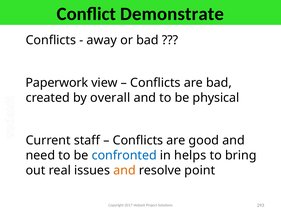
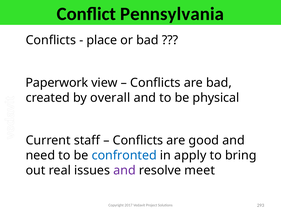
Demonstrate: Demonstrate -> Pennsylvania (172, 14)
away: away -> place (102, 40)
helps: helps -> apply (190, 155)
and colour: orange -> purple (124, 170)
point: point -> meet (200, 170)
